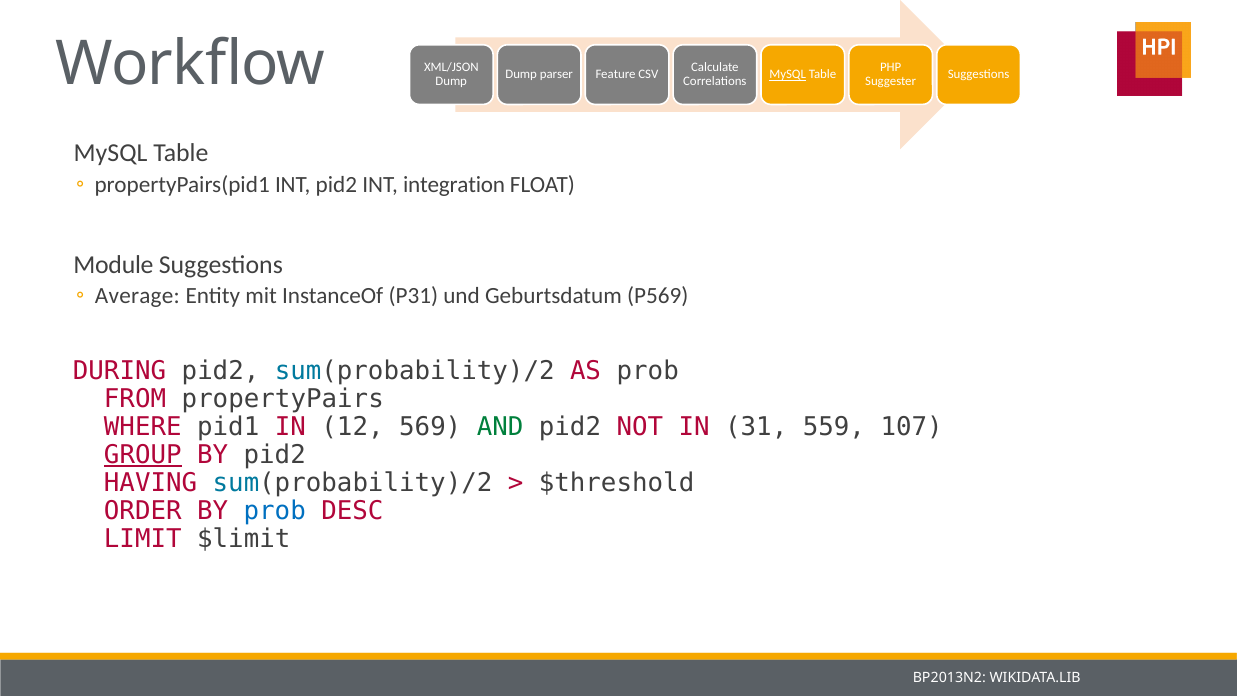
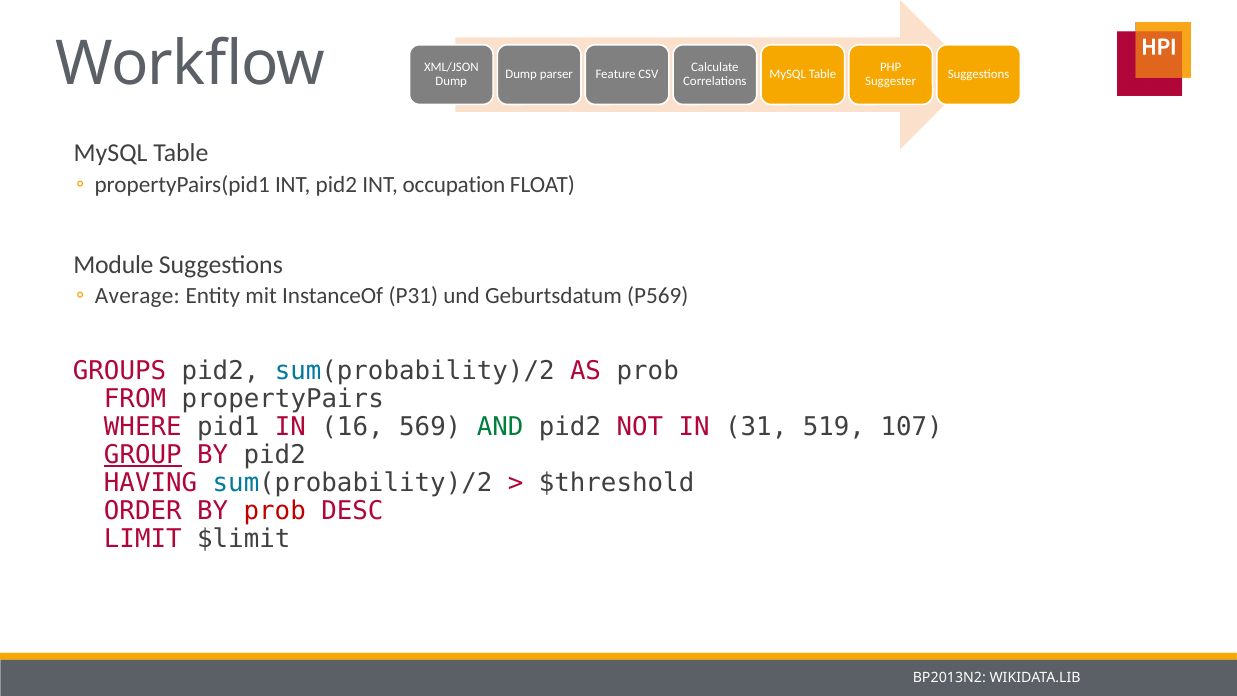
MySQL underline: present -> none (788, 74)
integration: integration -> occupation (454, 185)
DURING: DURING -> GROUPS (119, 371)
12: 12 -> 16 (353, 427)
559: 559 -> 519 (834, 427)
prob colour: blue -> red (275, 510)
